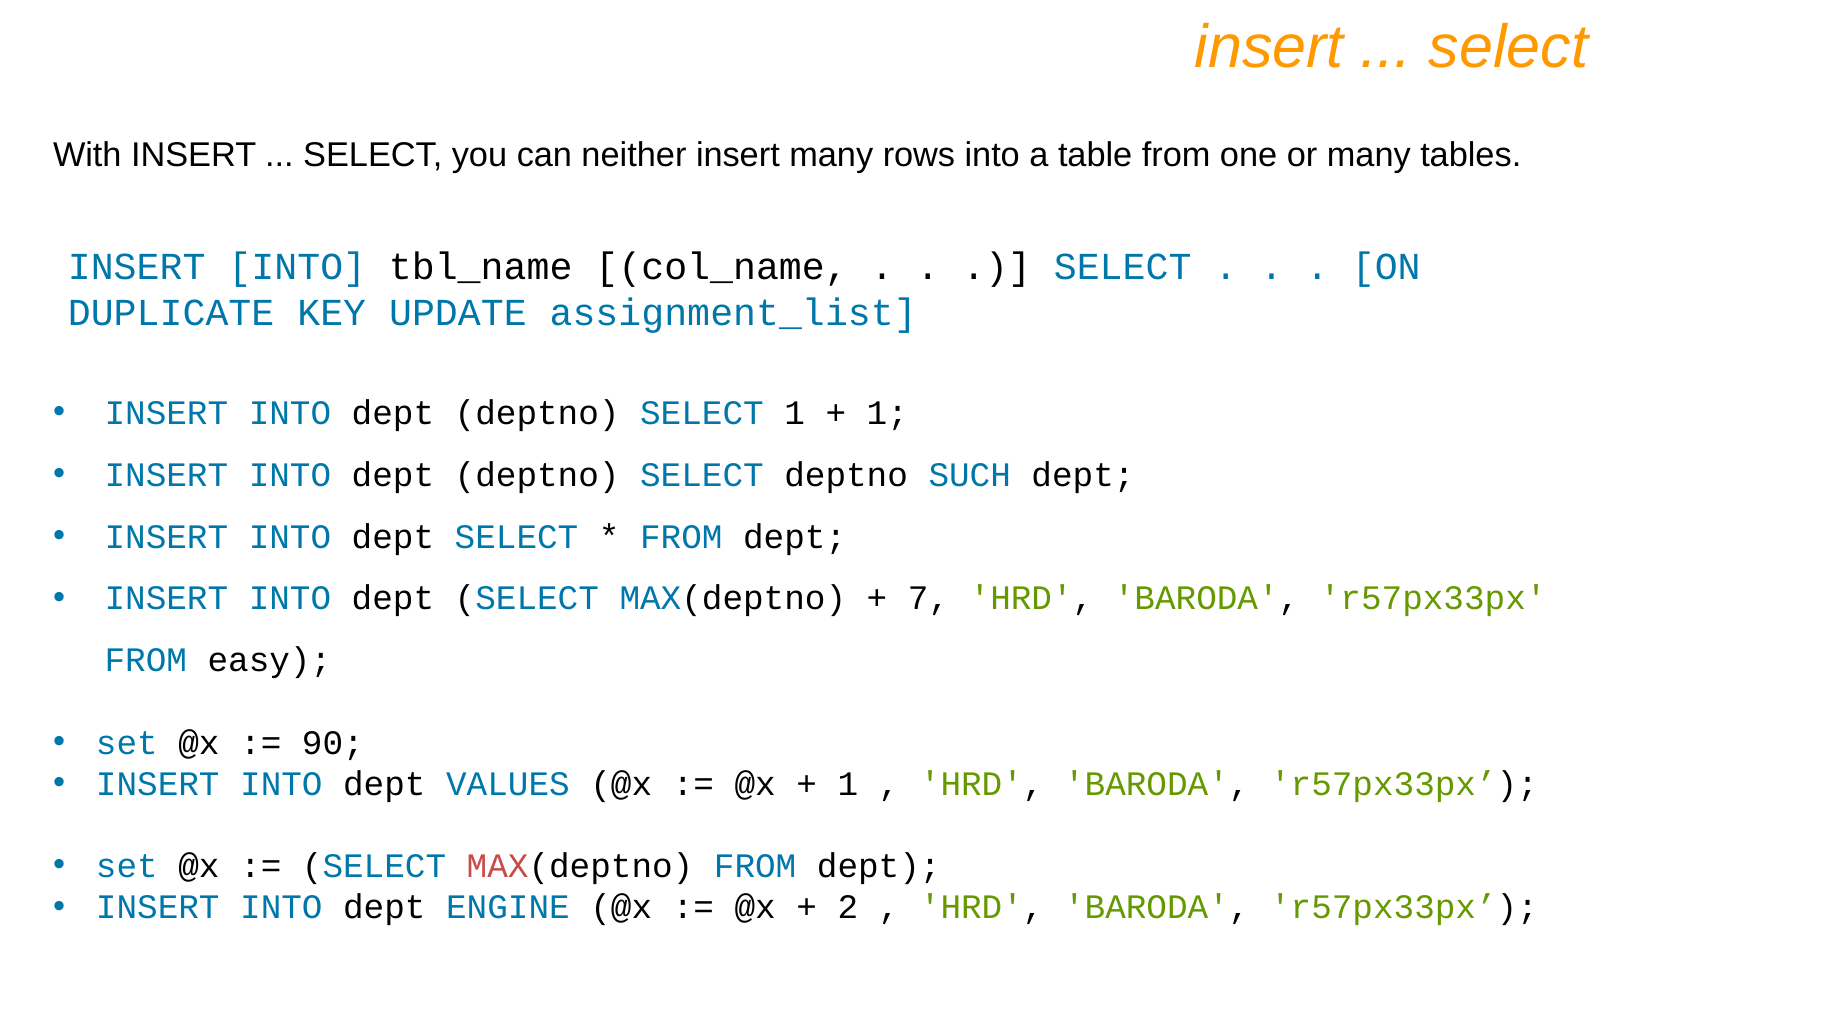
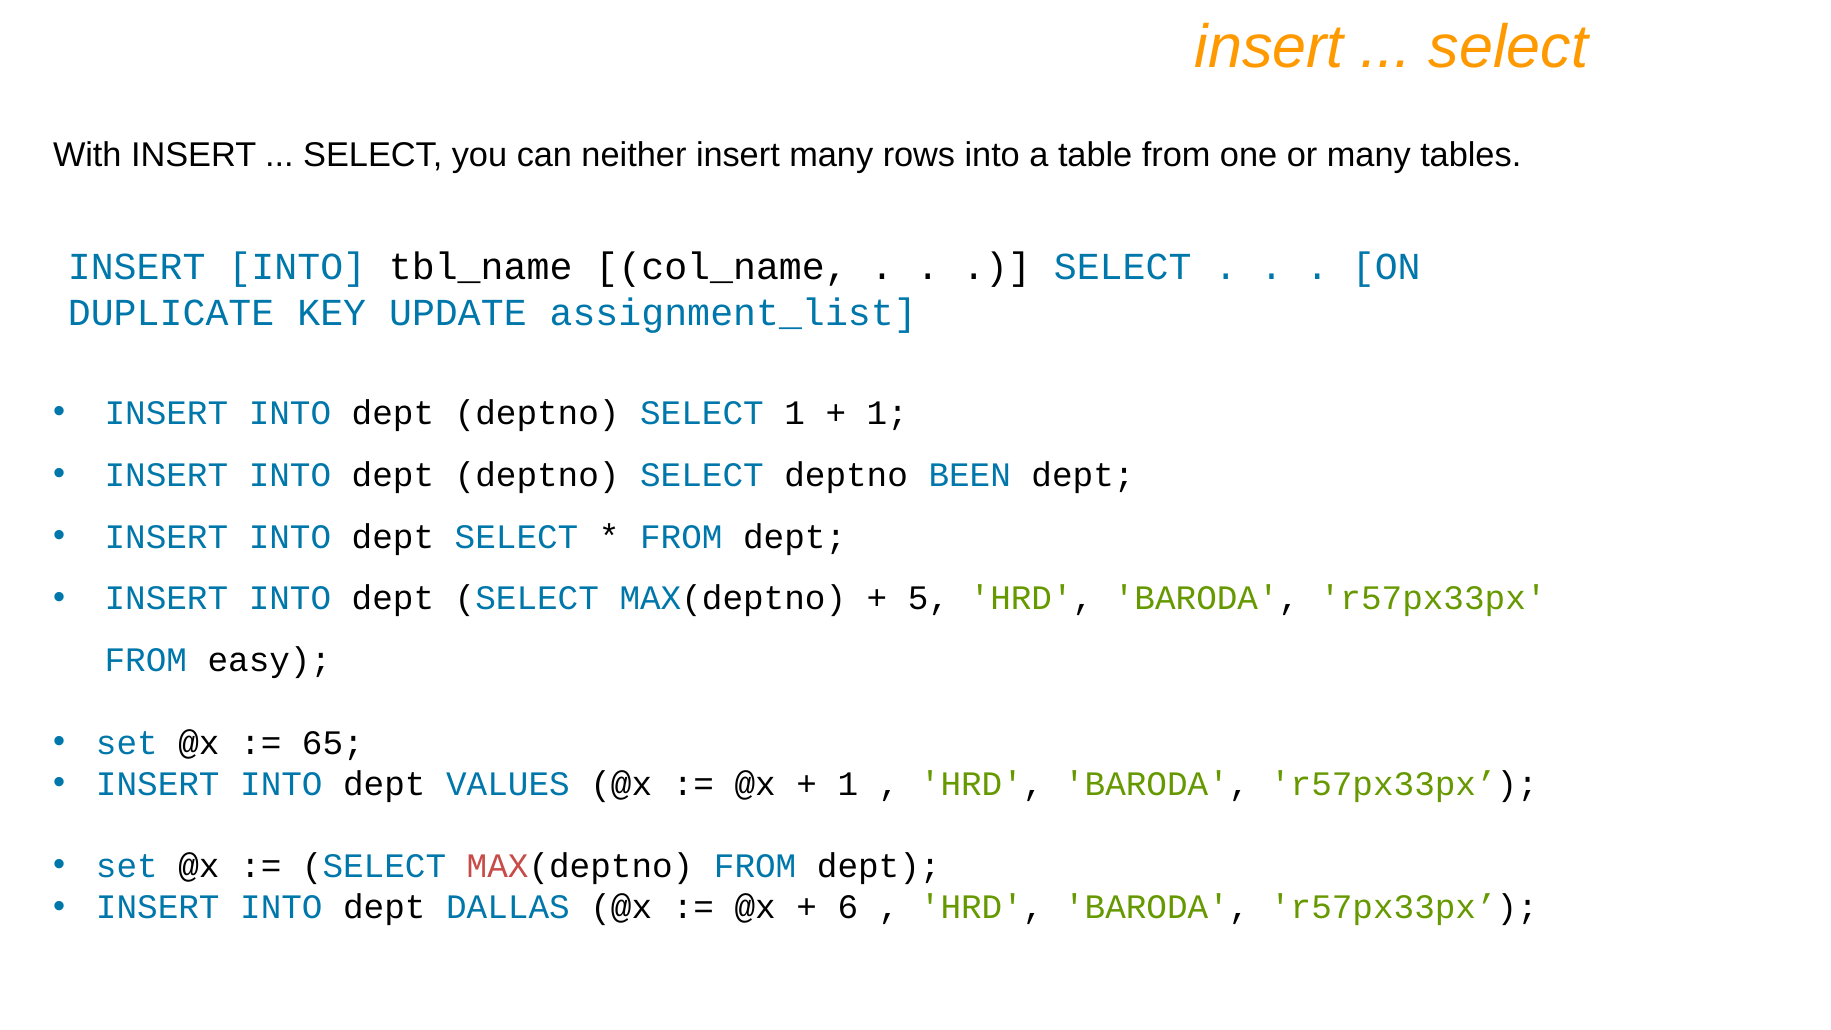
SUCH: SUCH -> BEEN (970, 475)
7: 7 -> 5 (929, 599)
90: 90 -> 65 (333, 743)
ENGINE: ENGINE -> DALLAS (508, 908)
2: 2 -> 6 (848, 908)
